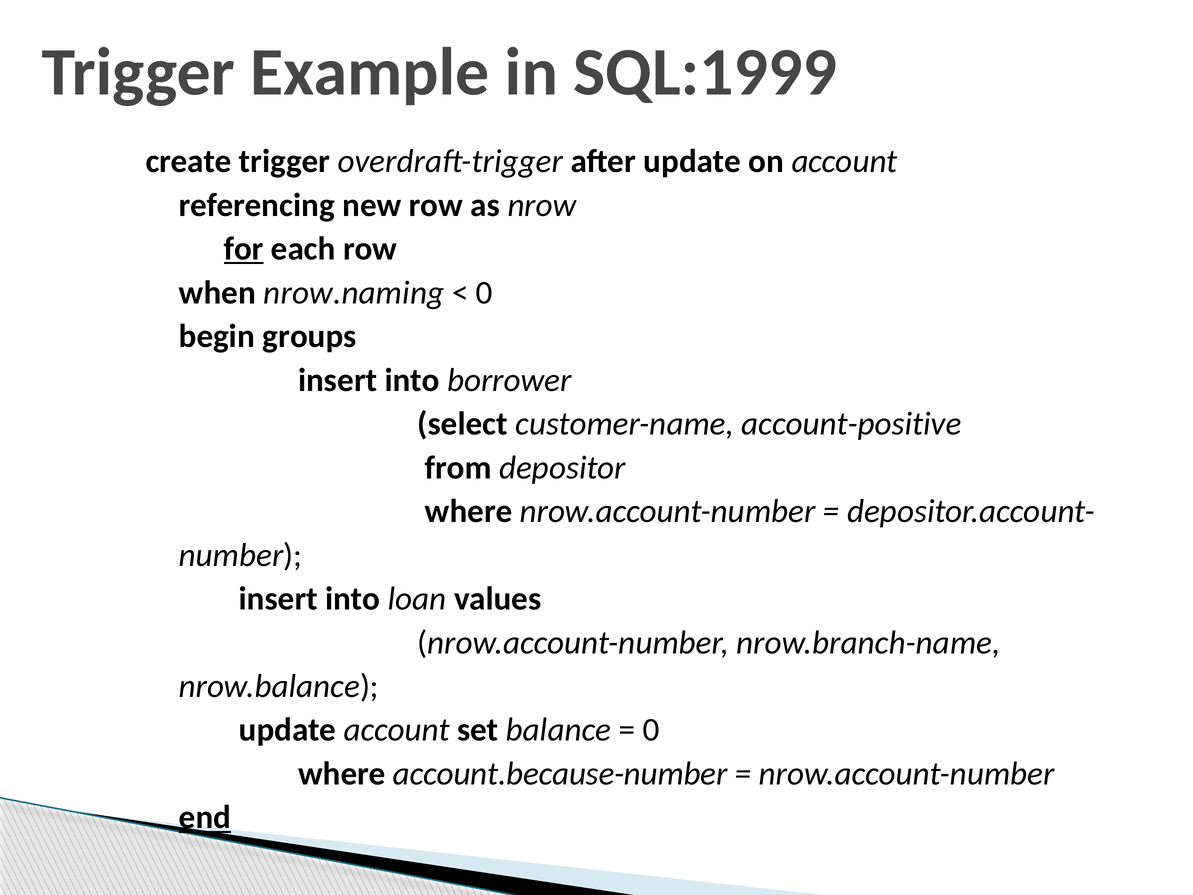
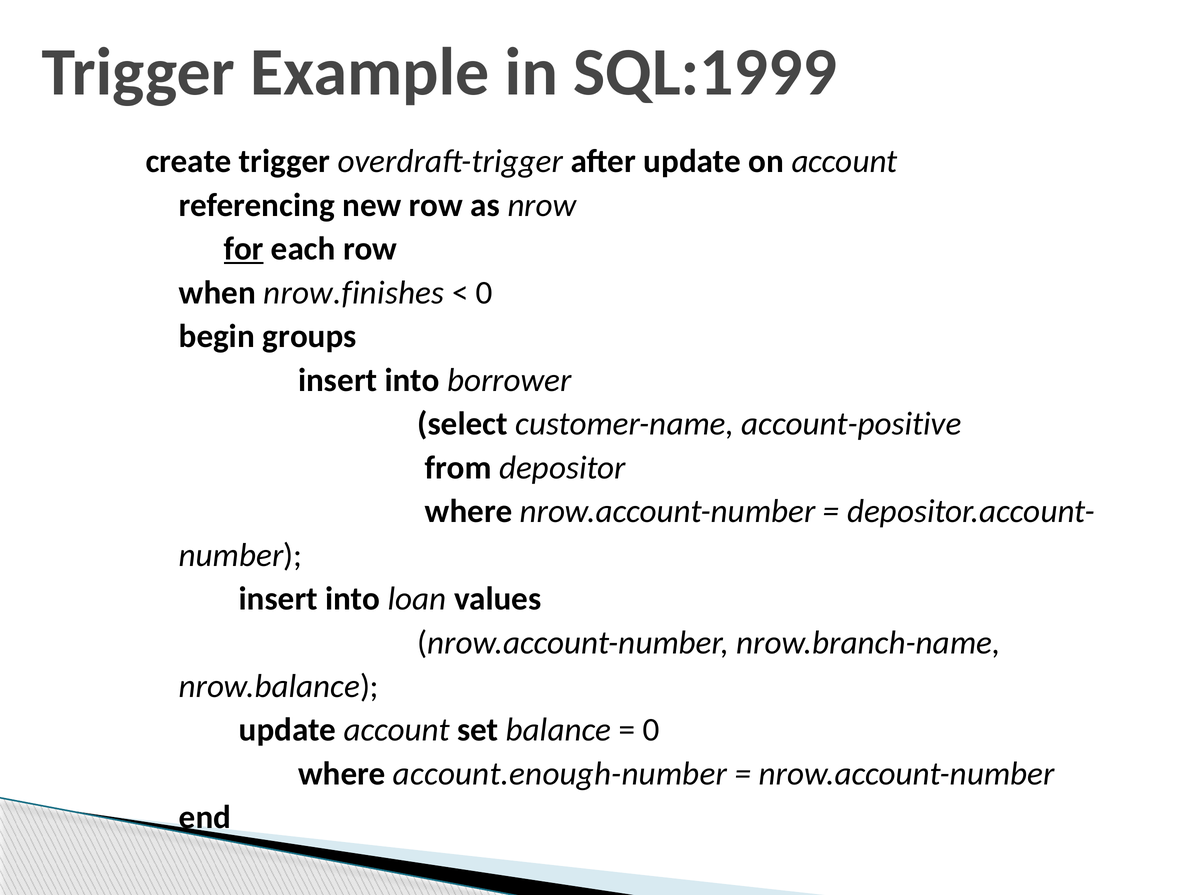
nrow.naming: nrow.naming -> nrow.finishes (354, 293)
account.because-number: account.because-number -> account.enough-number (560, 774)
end underline: present -> none (205, 817)
